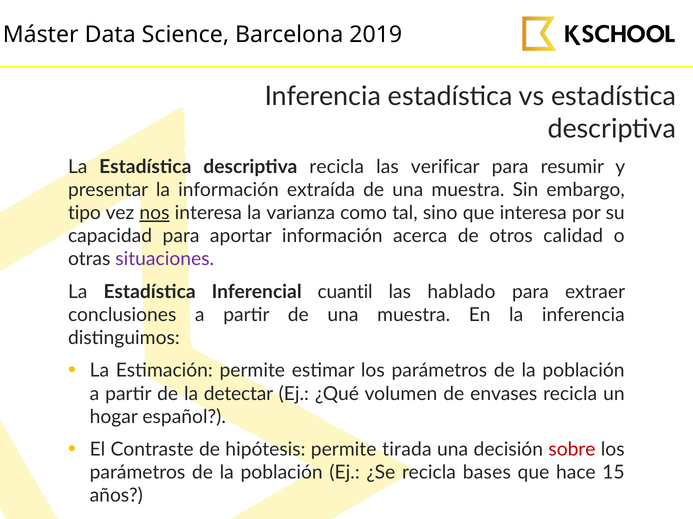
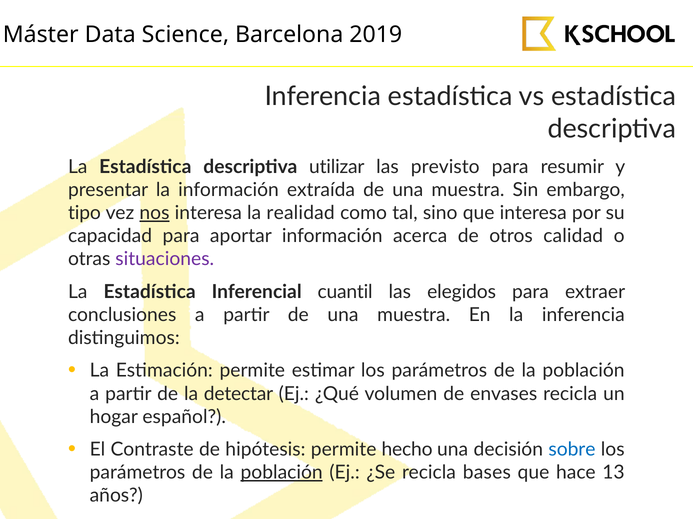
descriptiva recicla: recicla -> utilizar (337, 167)
verificar: verificar -> previsto (445, 167)
varianza: varianza -> realidad (301, 213)
hablado: hablado -> elegidos (462, 292)
tirada: tirada -> hecho (407, 450)
sobre colour: red -> blue (572, 450)
población underline: none -> present (282, 473)
15: 15 -> 13 (613, 473)
